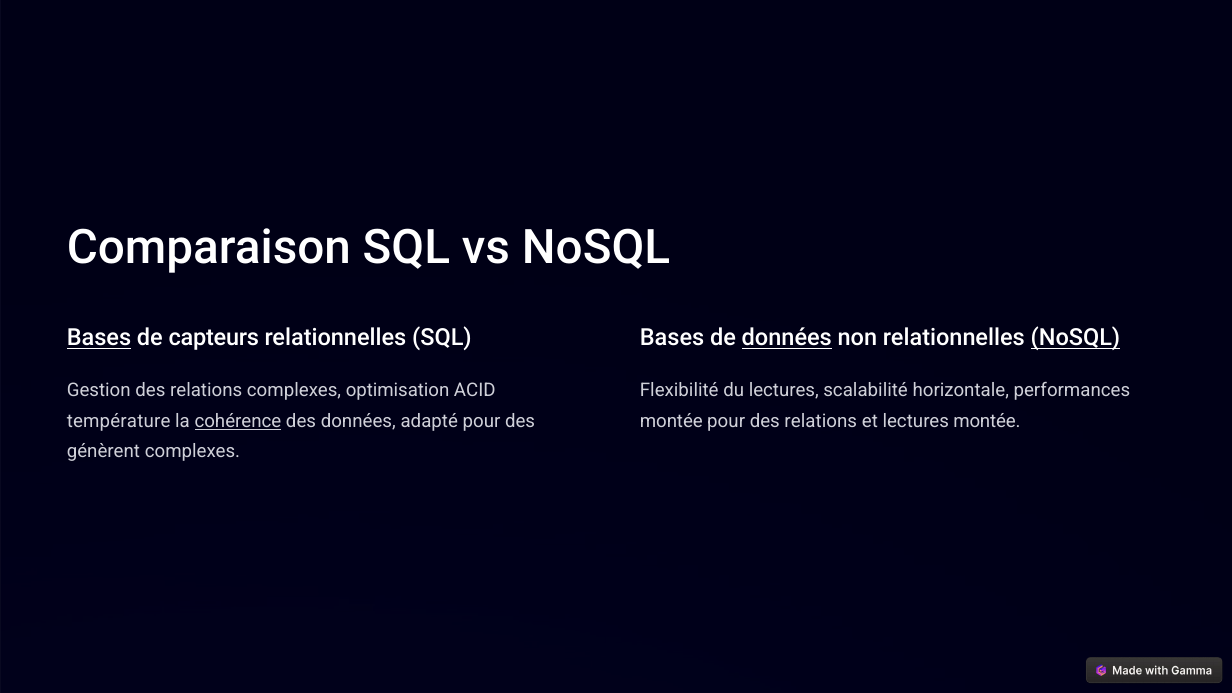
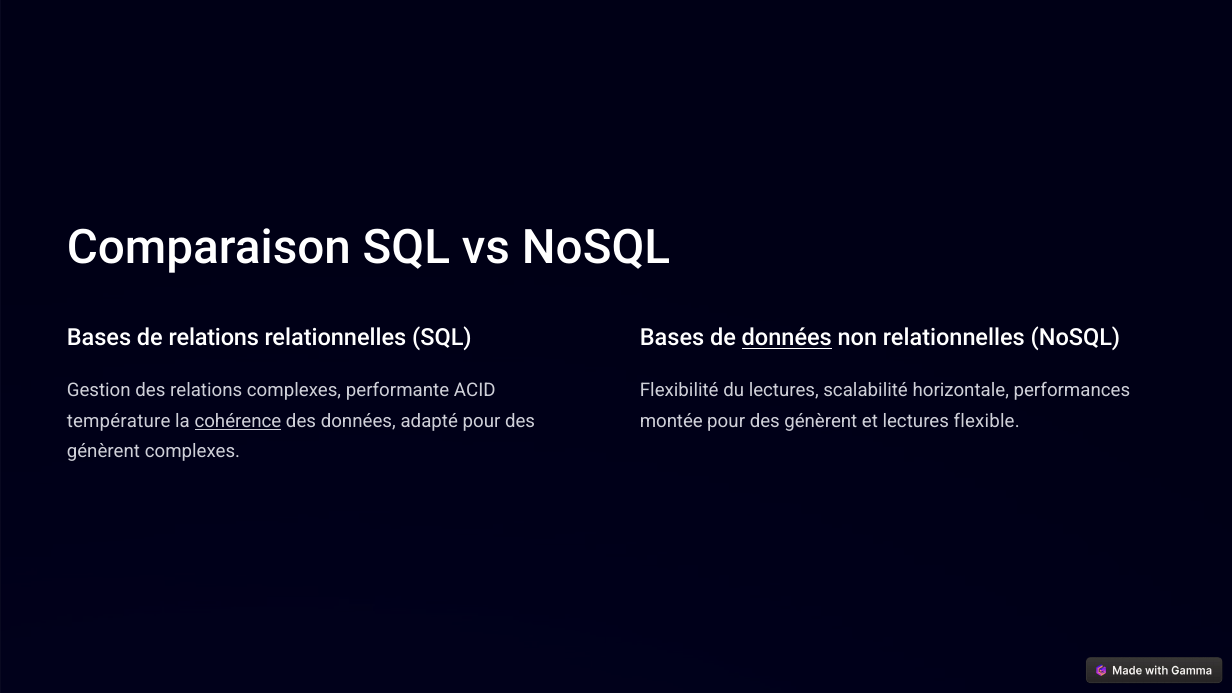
Bases underline: present -> none (99, 338)
de capteurs: capteurs -> relations (214, 338)
NoSQL underline: present -> none (1075, 338)
optimisation: optimisation -> performante (398, 391)
relations: relations -> génèrent (821, 421)
lectures montée: montée -> flexible (987, 421)
